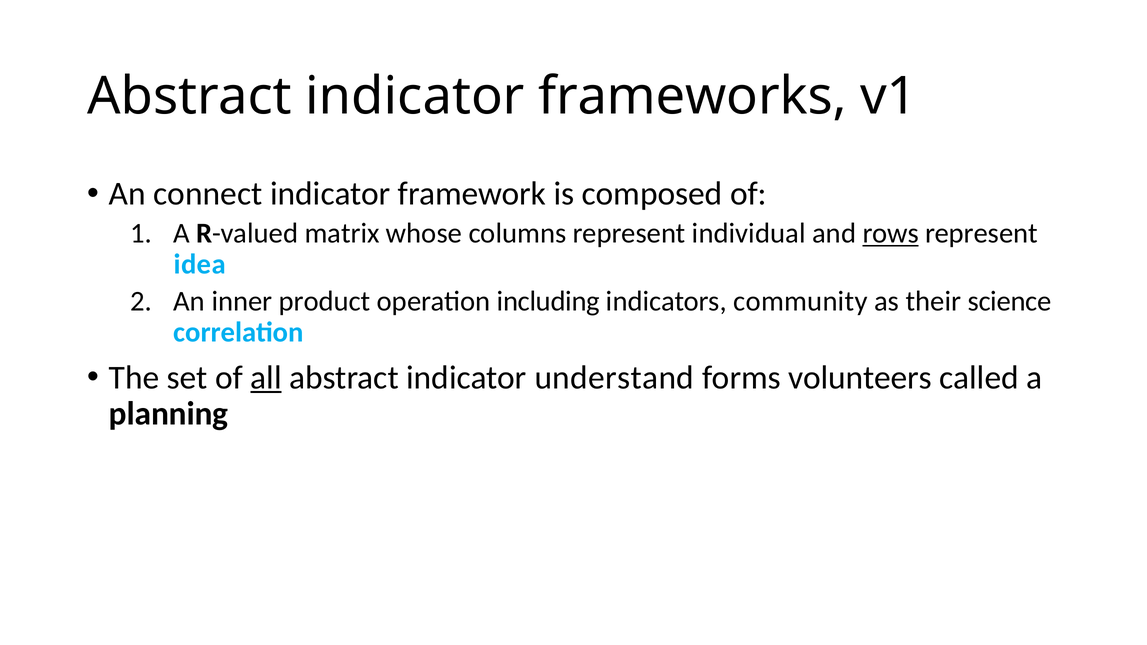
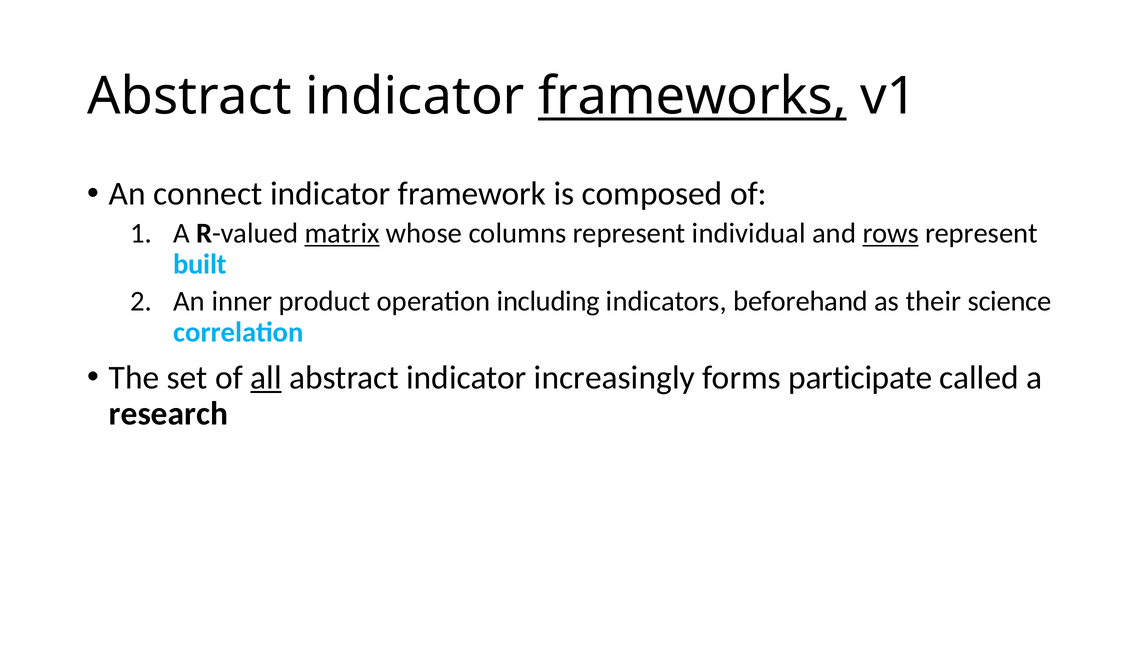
frameworks underline: none -> present (692, 96)
matrix underline: none -> present (342, 233)
idea: idea -> built (200, 264)
community: community -> beforehand (801, 301)
understand: understand -> increasingly (614, 378)
volunteers: volunteers -> participate (860, 378)
planning: planning -> research (169, 414)
